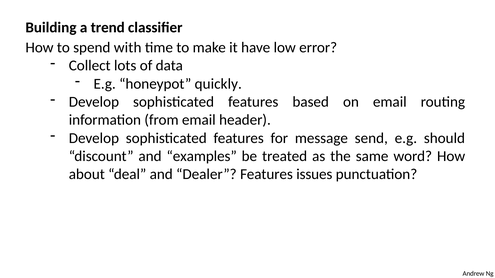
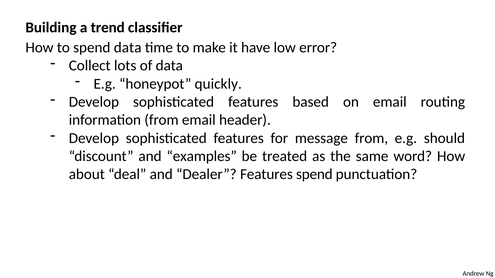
spend with: with -> data (128, 48)
message send: send -> from (371, 138)
Features issues: issues -> spend (314, 175)
